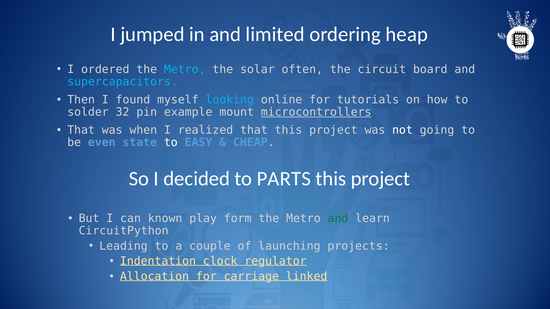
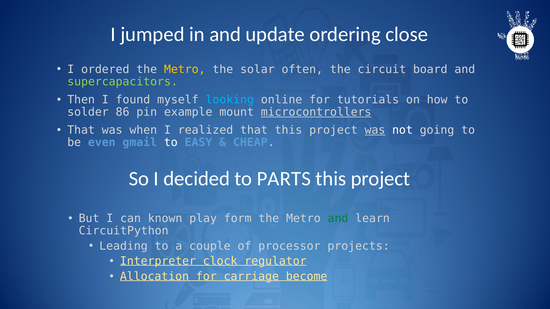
limited: limited -> update (275, 35)
heap: heap -> close (407, 35)
Metro colour: light blue -> yellow (185, 69)
supercapacitors colour: light blue -> light green (123, 82)
32: 32 -> 86 (123, 112)
was underline: none -> present (375, 130)
state: state -> gmail (140, 143)
launching: launching -> processor (289, 246)
Indentation: Indentation -> Interpreter (158, 261)
linked: linked -> become (307, 277)
